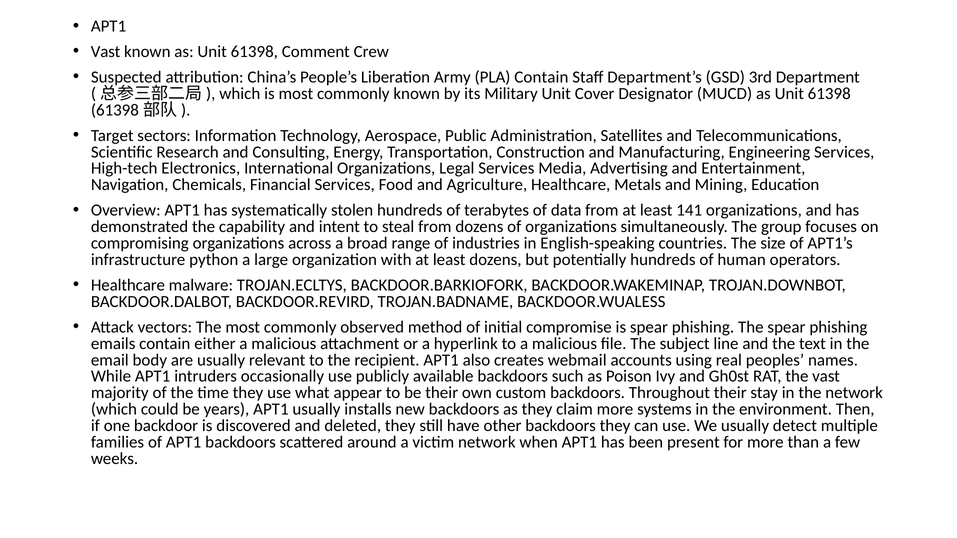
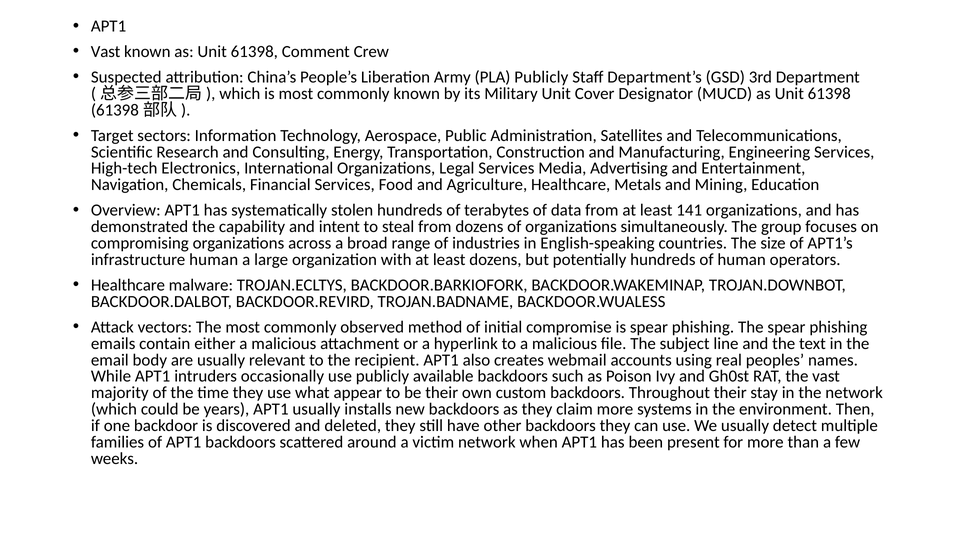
PLA Contain: Contain -> Publicly (541, 77)
infrastructure python: python -> human (214, 260)
